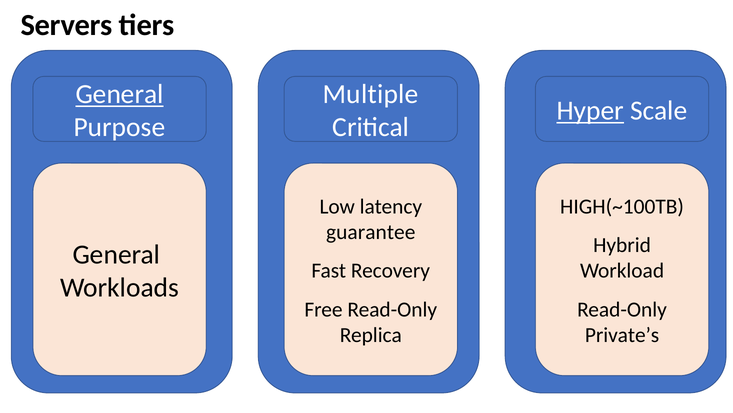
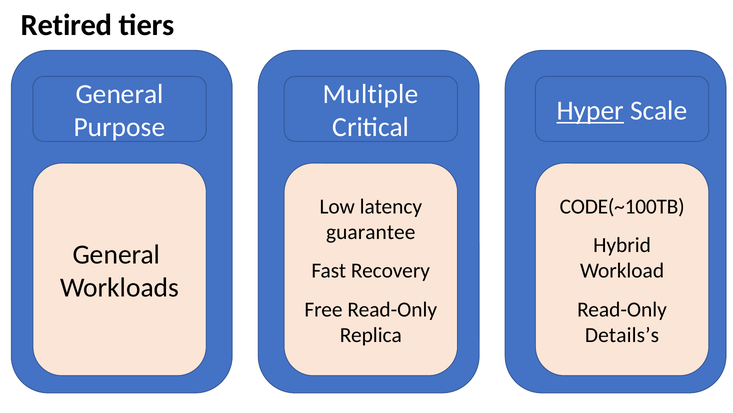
Servers: Servers -> Retired (67, 25)
General underline: present -> none (120, 94)
HIGH(~100TB: HIGH(~100TB -> CODE(~100TB (622, 206)
Private’s: Private’s -> Details’s (622, 335)
